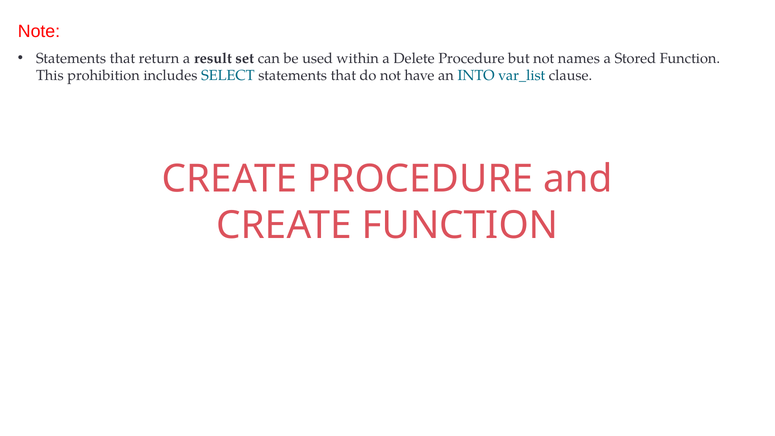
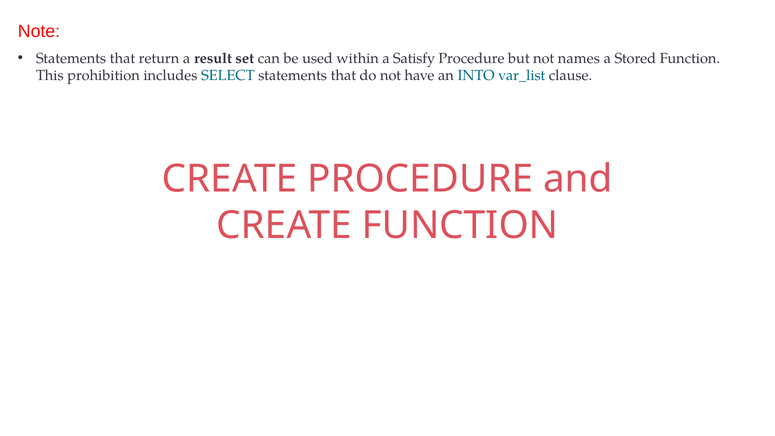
Delete: Delete -> Satisfy (414, 58)
